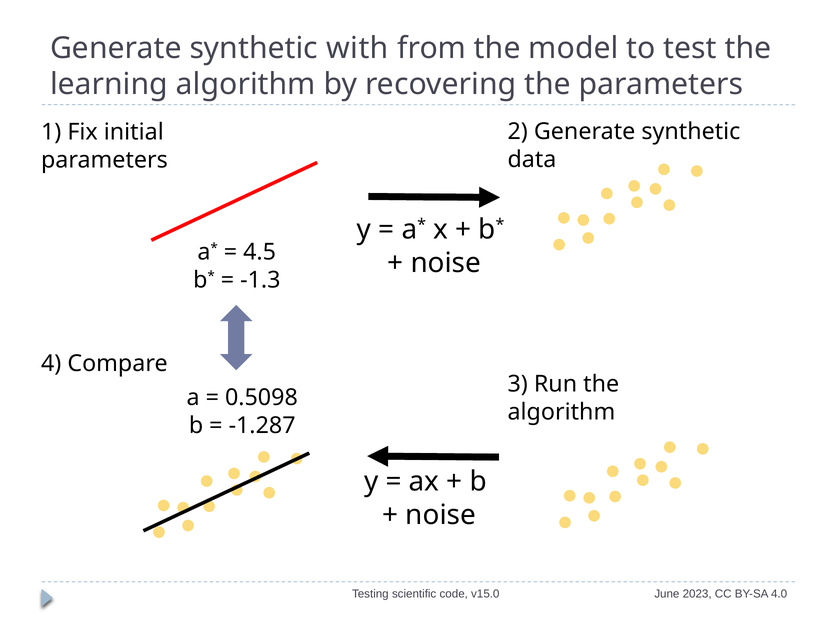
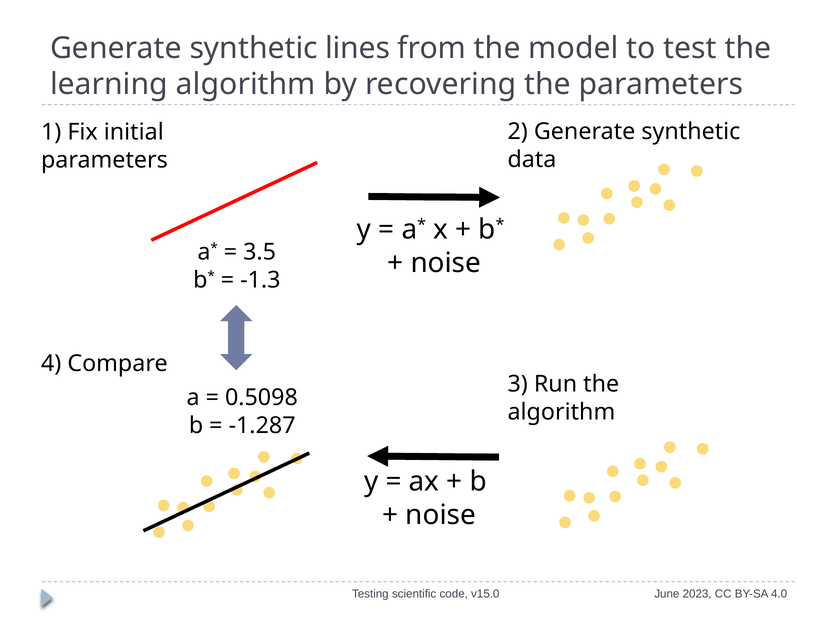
with: with -> lines (358, 48)
4.5: 4.5 -> 3.5 (260, 252)
